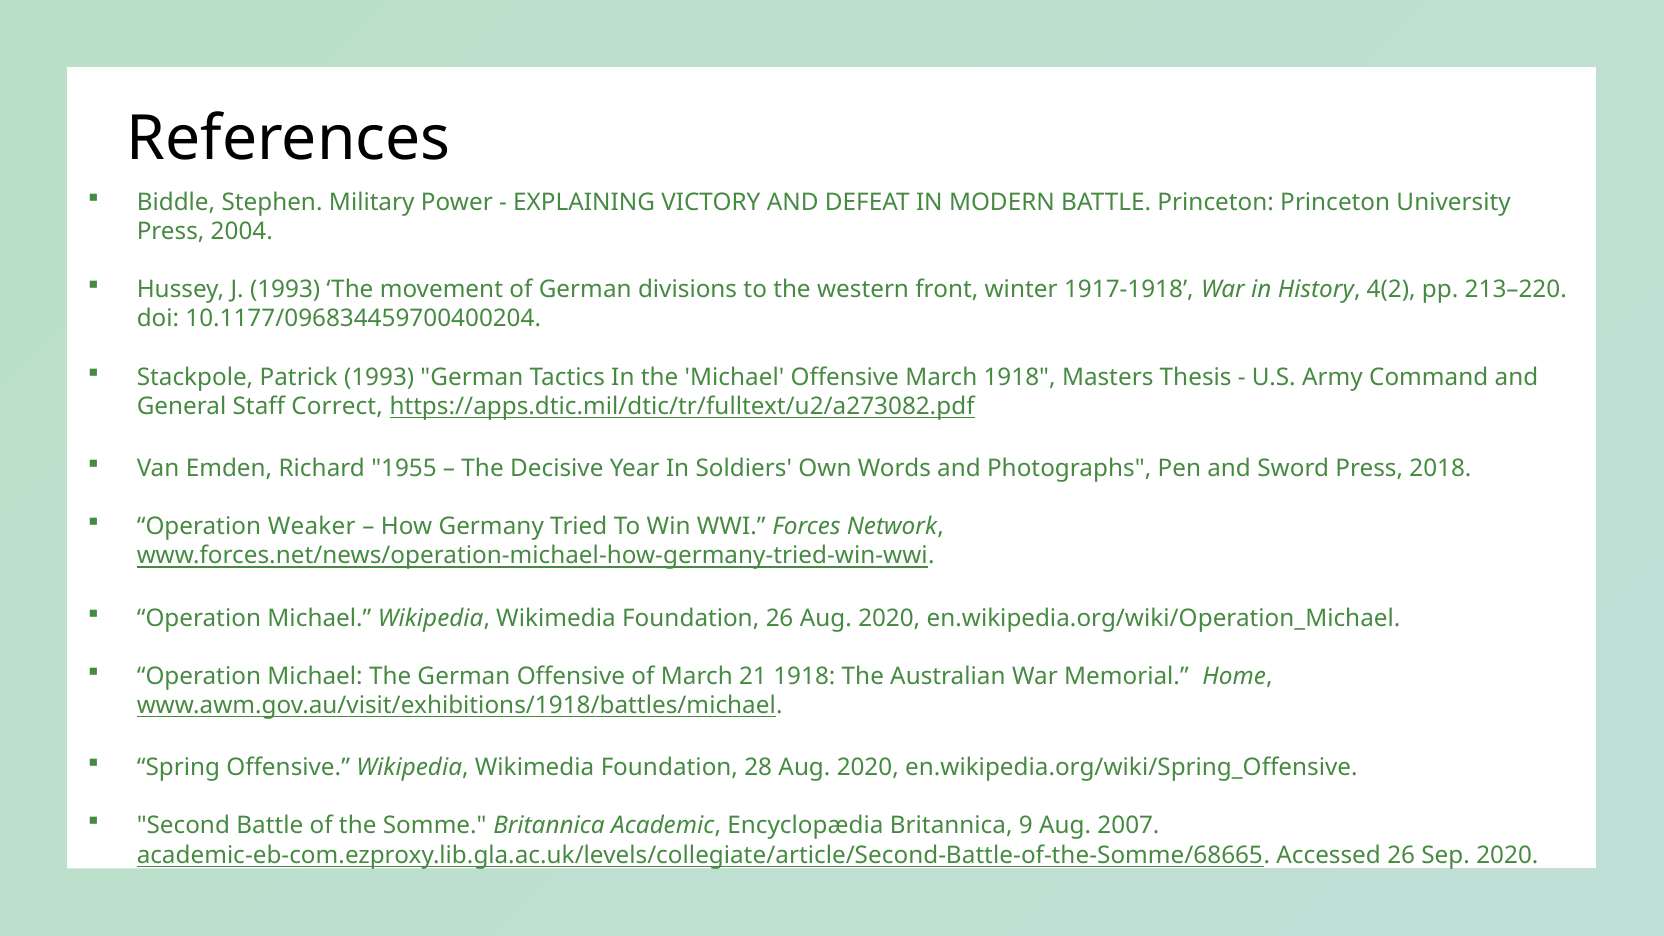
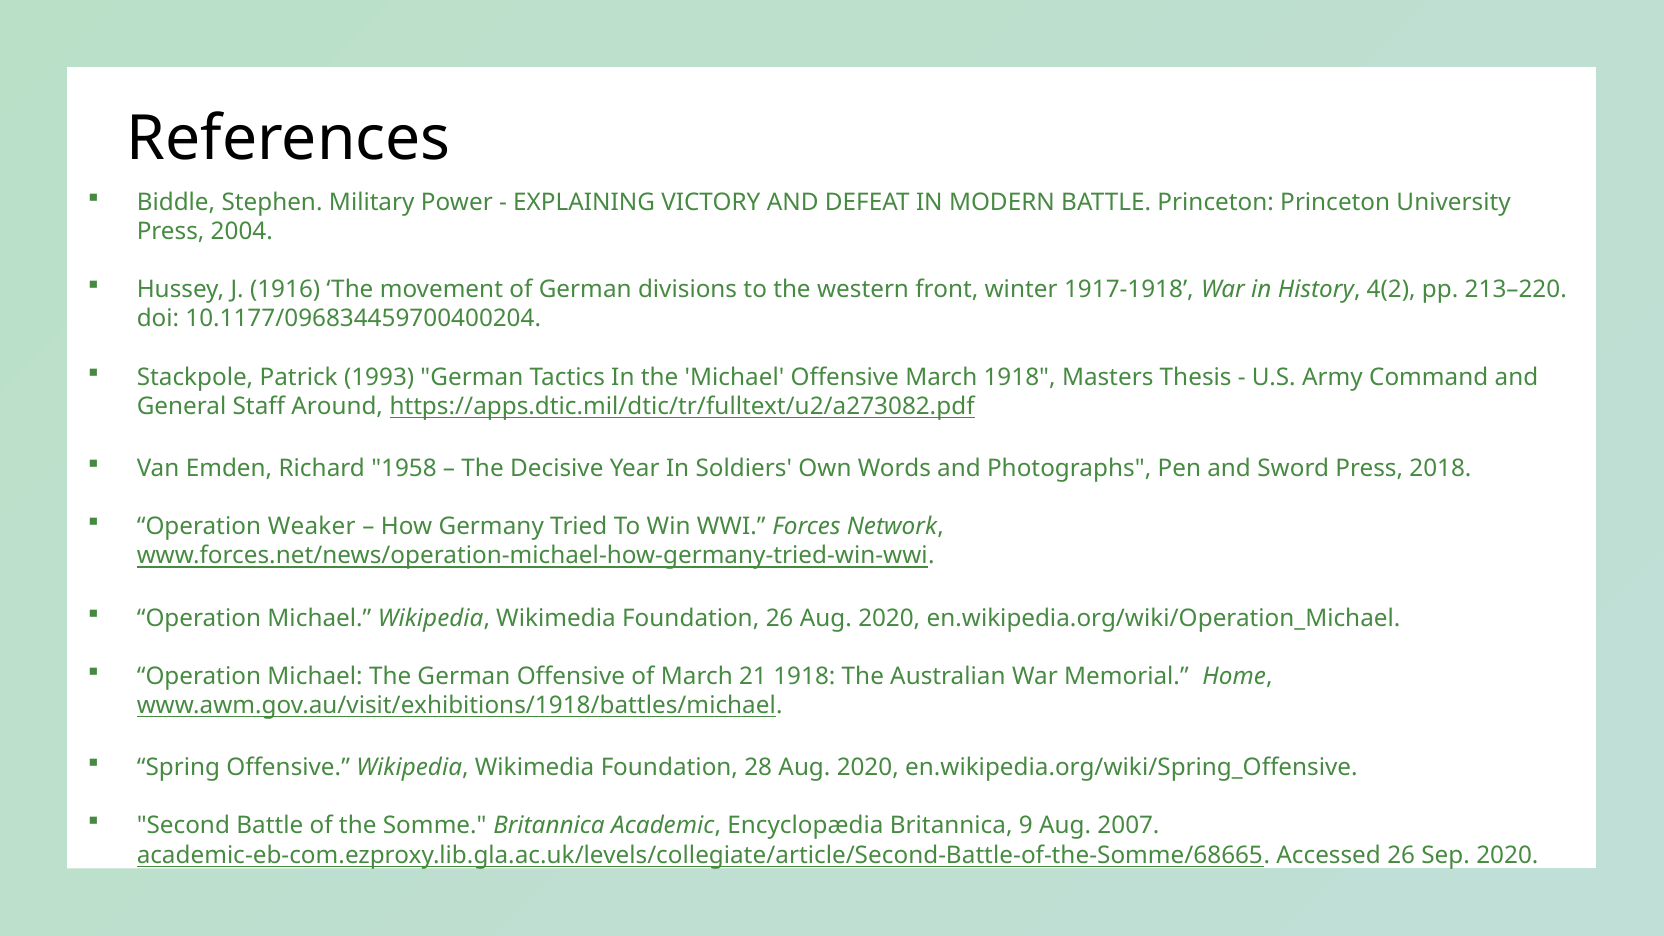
J 1993: 1993 -> 1916 (285, 290)
Correct: Correct -> Around (337, 406)
1955: 1955 -> 1958 (404, 468)
